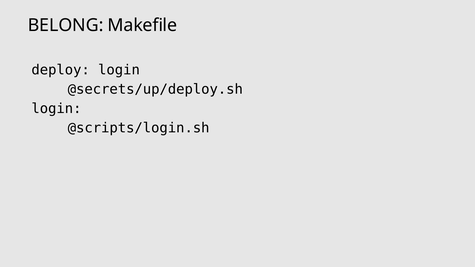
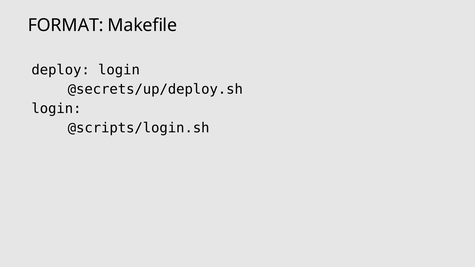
BELONG: BELONG -> FORMAT (66, 25)
